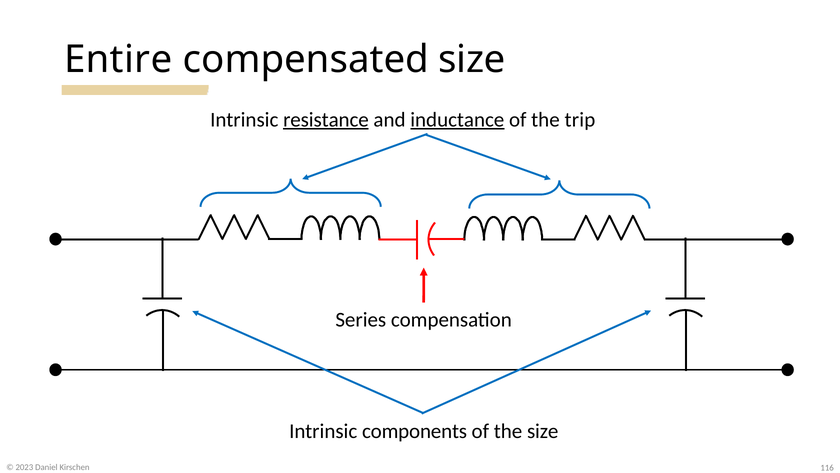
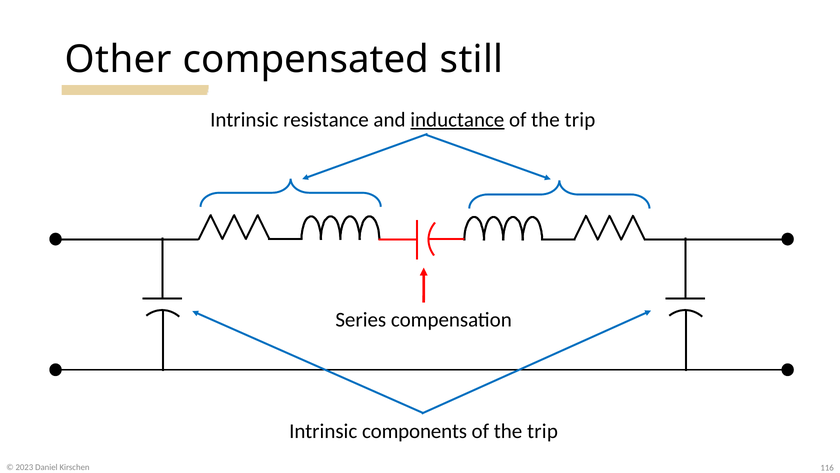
Entire: Entire -> Other (118, 60)
compensated size: size -> still (472, 60)
resistance underline: present -> none (326, 119)
size: size -> trip (543, 431)
